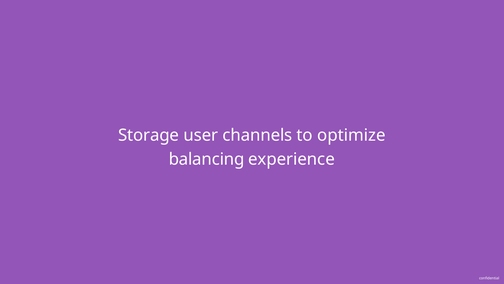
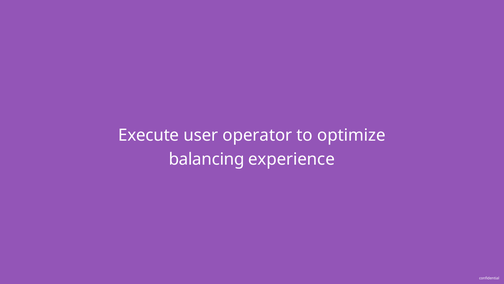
Storage: Storage -> Execute (149, 135)
channels: channels -> operator (257, 135)
